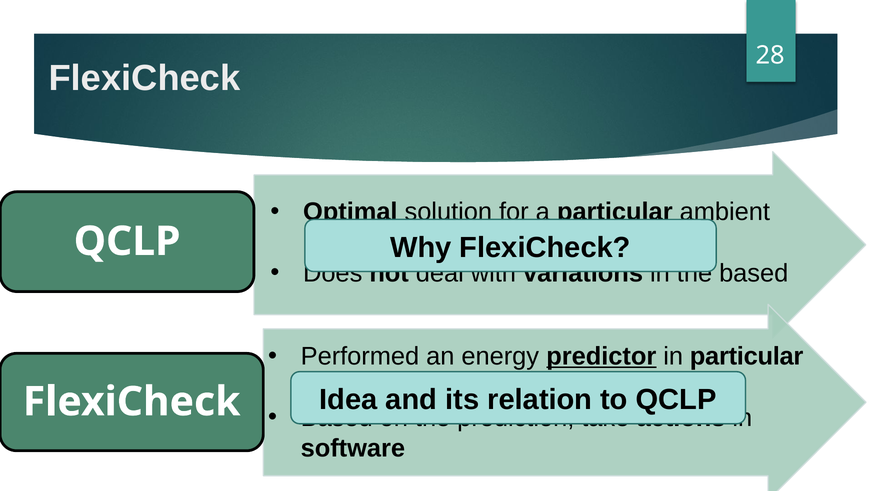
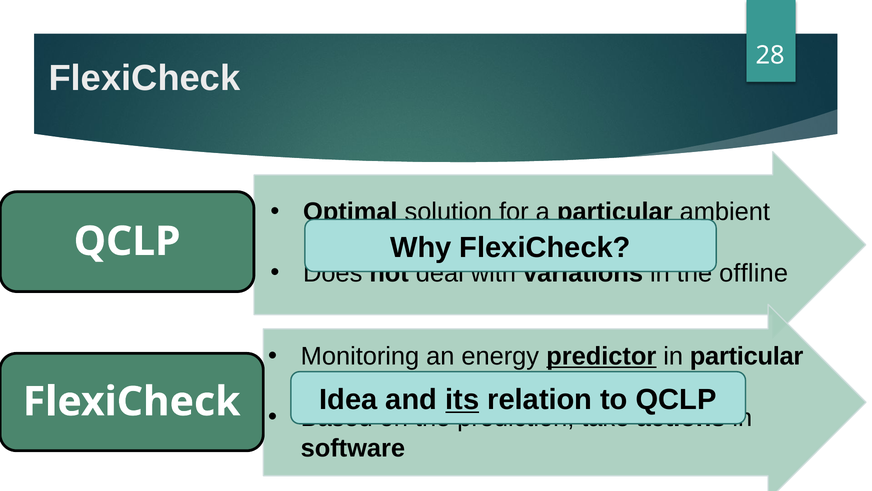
based: based -> offline (754, 273)
Performed: Performed -> Monitoring (360, 356)
its underline: none -> present (462, 399)
